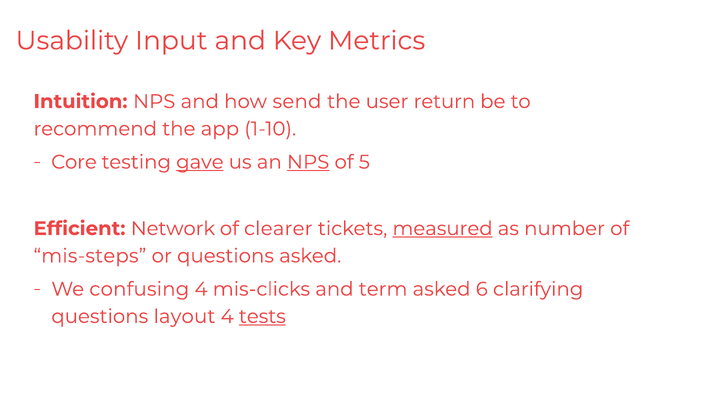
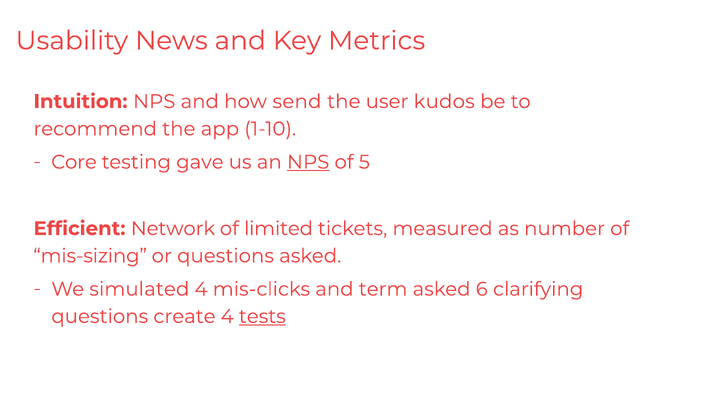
Input: Input -> News (171, 41)
return: return -> kudos (444, 101)
gave underline: present -> none (200, 162)
clearer: clearer -> limited (278, 228)
measured underline: present -> none (443, 228)
mis-steps: mis-steps -> mis-sizing (90, 256)
confusing: confusing -> simulated (139, 289)
layout: layout -> create (184, 316)
